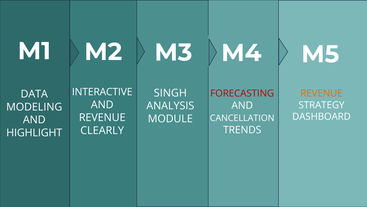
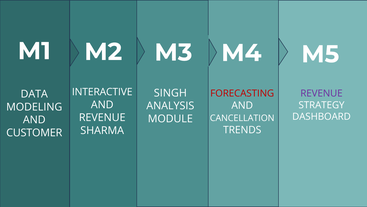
REVENUE colour: orange -> purple (321, 93)
CLEARLY: CLEARLY -> SHARMA (102, 130)
HIGHLIGHT: HIGHLIGHT -> CUSTOMER (34, 132)
